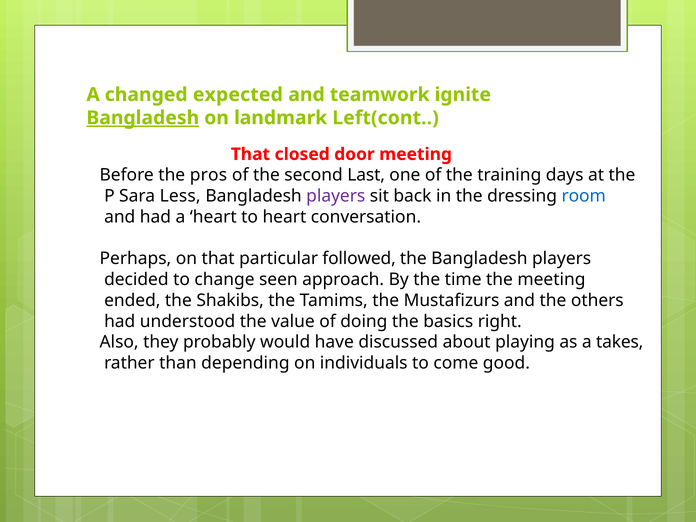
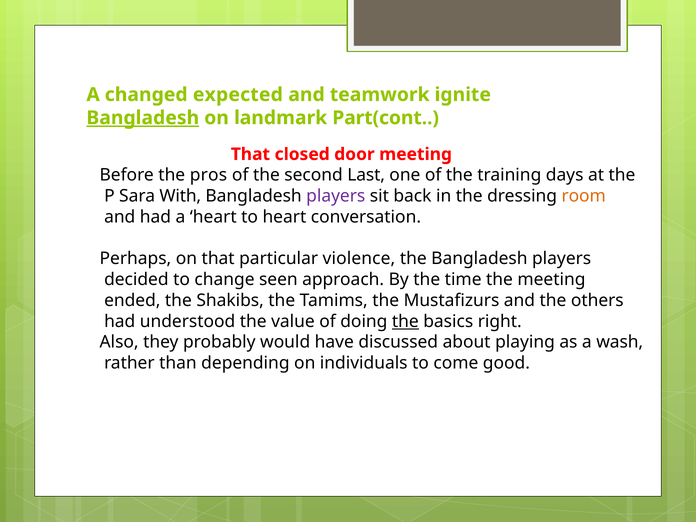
Left(cont: Left(cont -> Part(cont (386, 118)
Less: Less -> With (180, 196)
room colour: blue -> orange (584, 196)
followed: followed -> violence (359, 259)
the underline: none -> present (405, 321)
takes: takes -> wash (620, 342)
